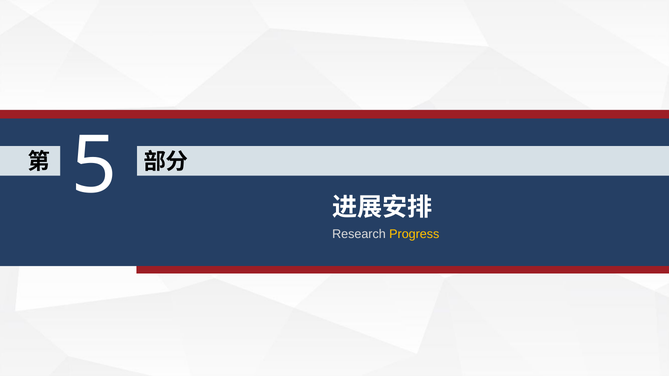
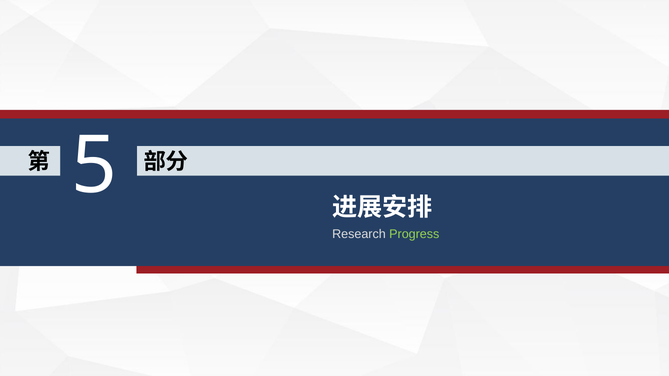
Progress colour: yellow -> light green (414, 234)
